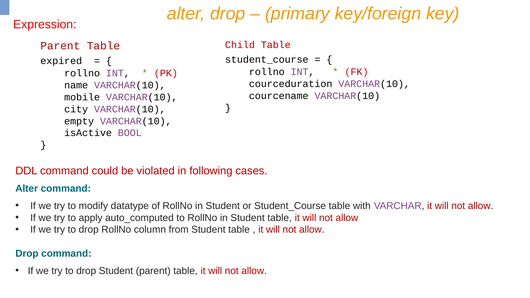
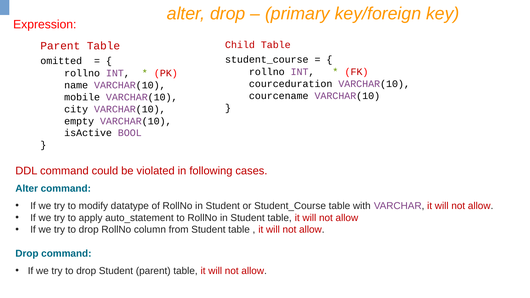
expired: expired -> omitted (61, 61)
auto_computed: auto_computed -> auto_statement (139, 218)
